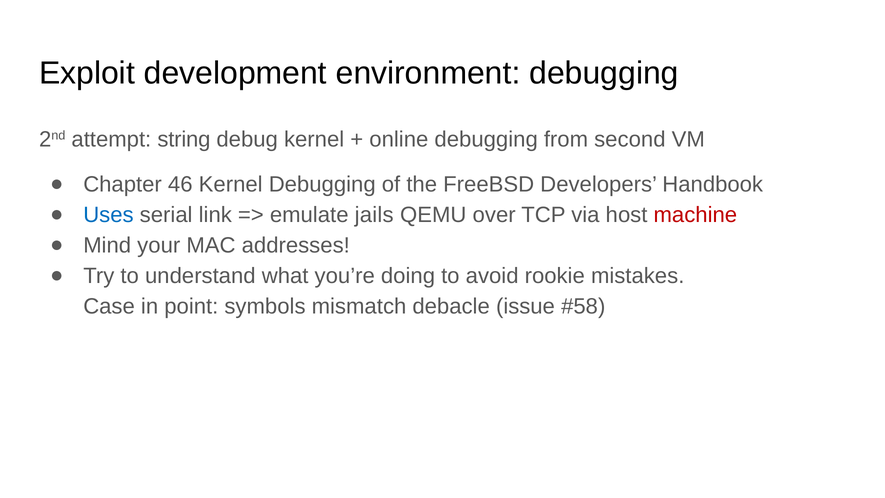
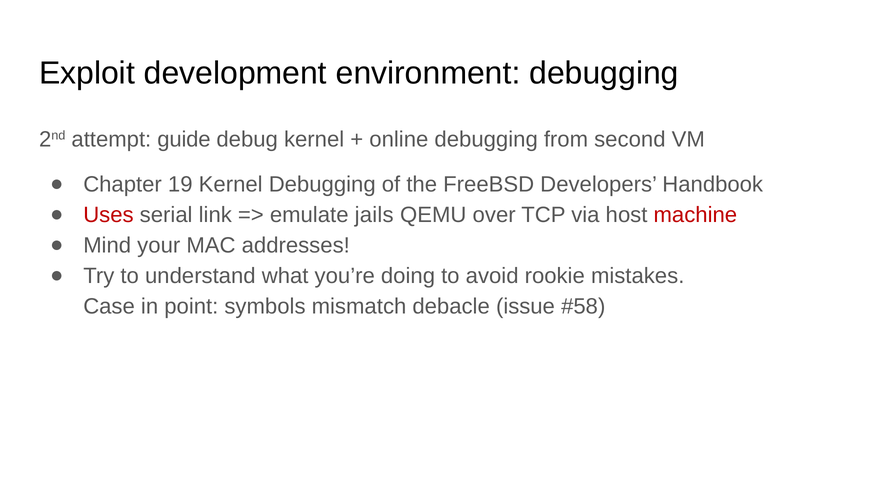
string: string -> guide (184, 139)
46: 46 -> 19 (180, 184)
Uses colour: blue -> red (108, 215)
